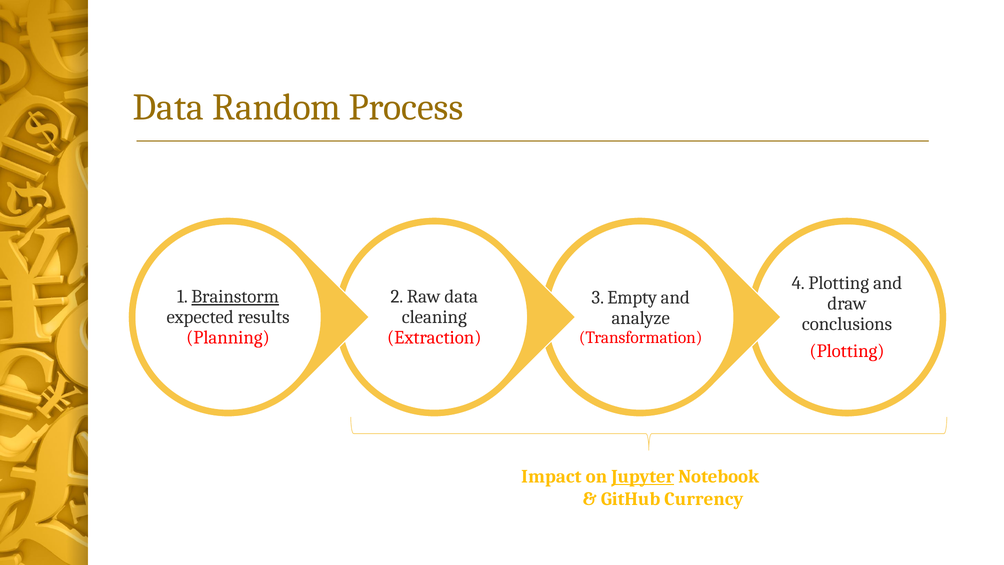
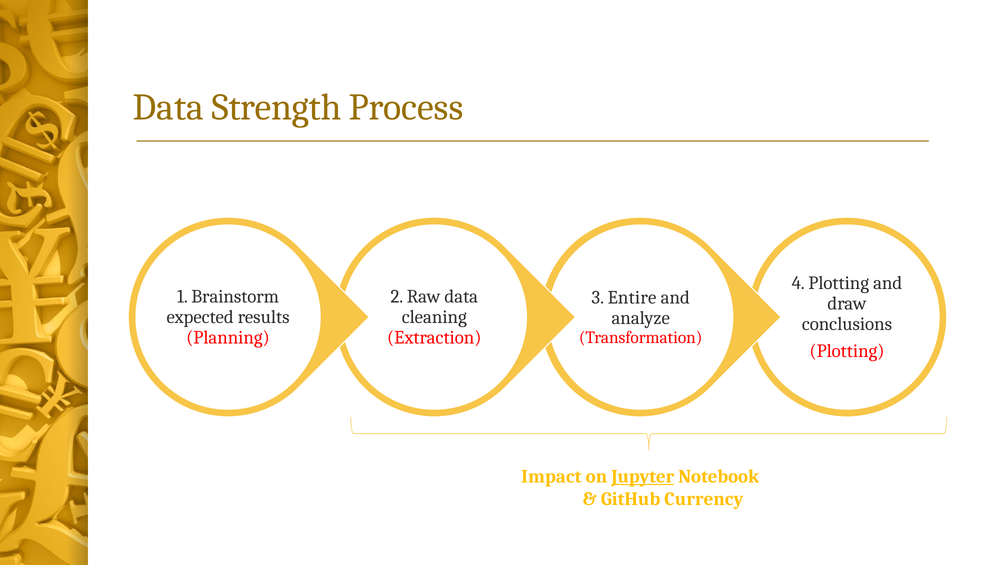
Random: Random -> Strength (277, 107)
Brainstorm underline: present -> none (235, 297)
Empty: Empty -> Entire (632, 297)
